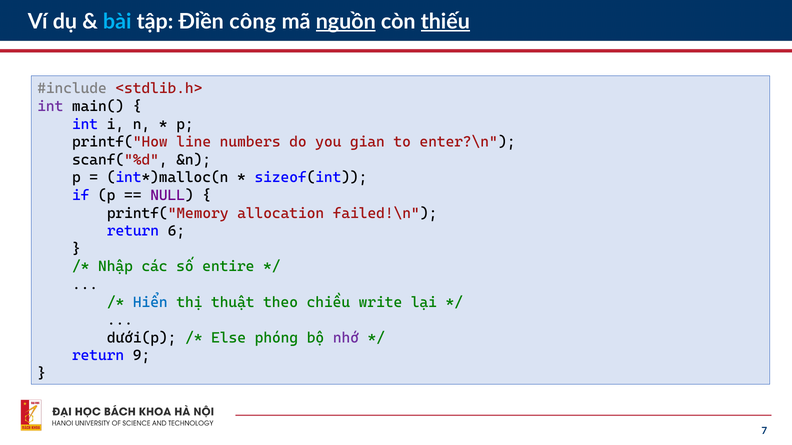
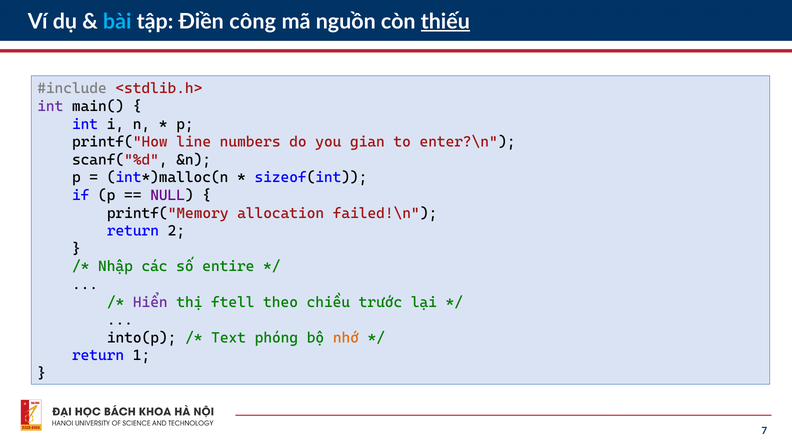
nguồn underline: present -> none (346, 22)
6: 6 -> 2 (176, 231)
Hiển colour: blue -> purple (150, 302)
thuật: thuật -> ftell (233, 302)
write: write -> trước (380, 302)
dưới(p: dưới(p -> into(p (142, 338)
Else: Else -> Text (229, 338)
nhớ colour: purple -> orange (346, 338)
9: 9 -> 1 (142, 356)
